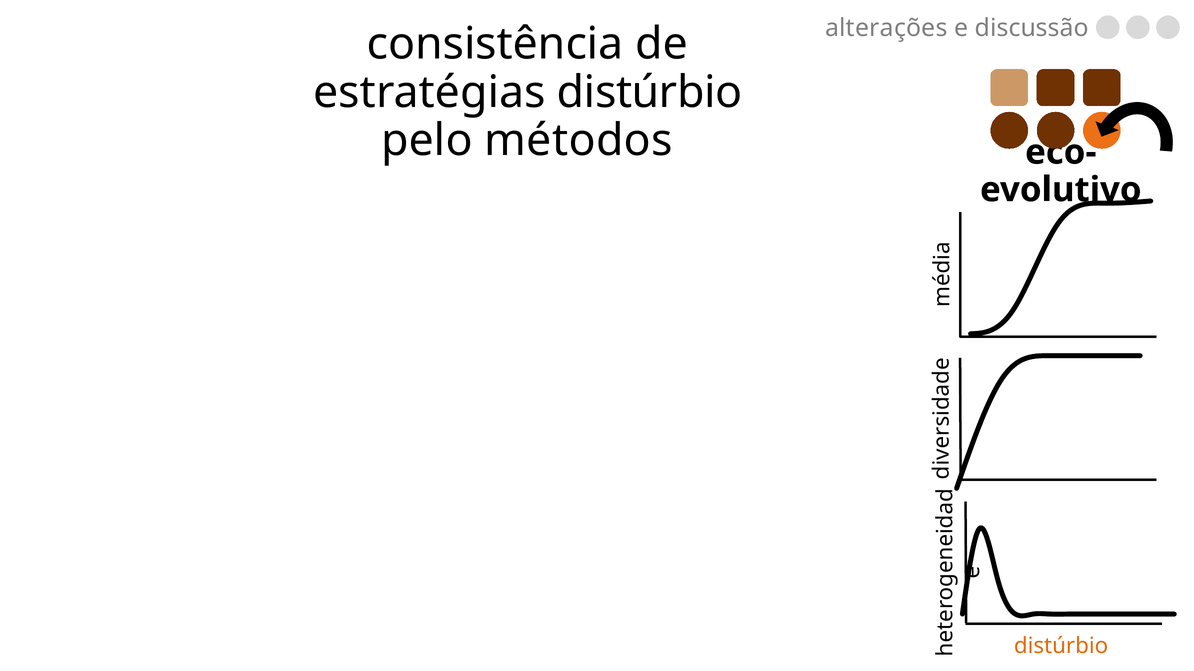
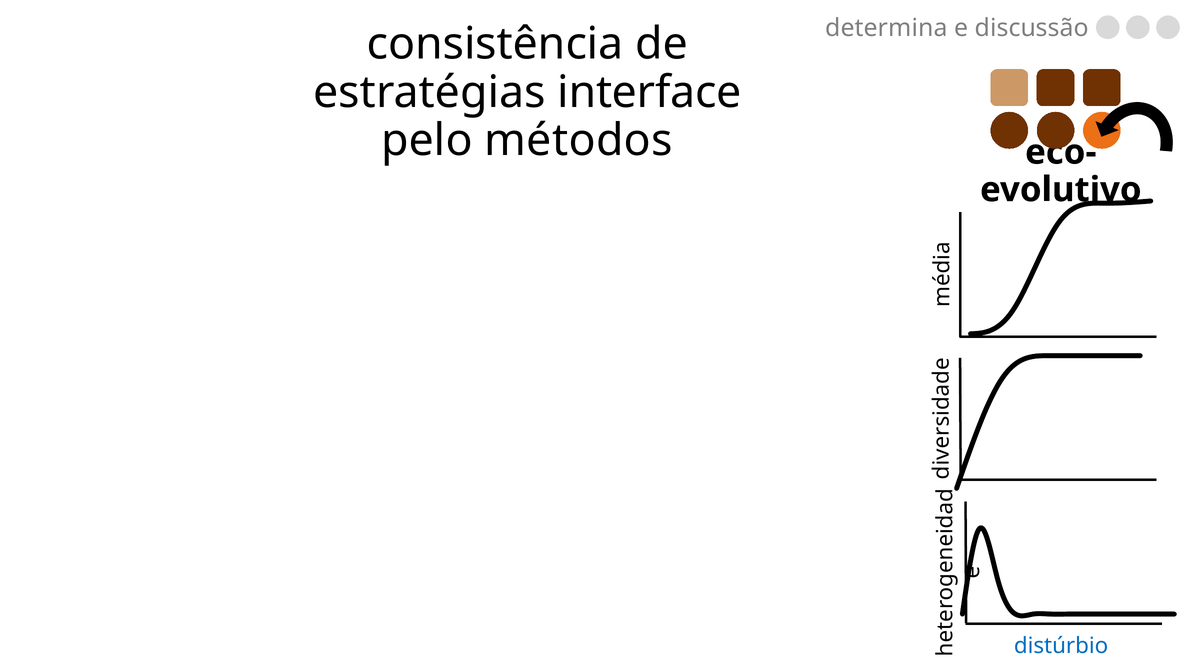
alterações: alterações -> determina (886, 28)
estratégias distúrbio: distúrbio -> interface (649, 92)
distúrbio colour: orange -> blue (1061, 647)
